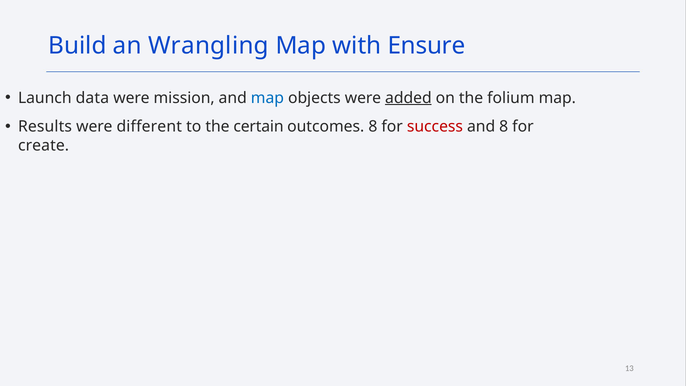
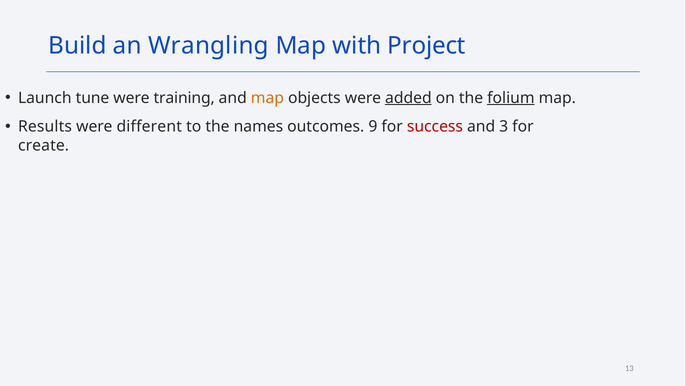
Ensure: Ensure -> Project (427, 46)
data: data -> tune (93, 98)
mission: mission -> training (184, 98)
map colour: blue -> orange (267, 98)
folium underline: none -> present (511, 98)
certain: certain -> names (258, 127)
outcomes 8: 8 -> 9 (373, 127)
and 8: 8 -> 3 (504, 127)
